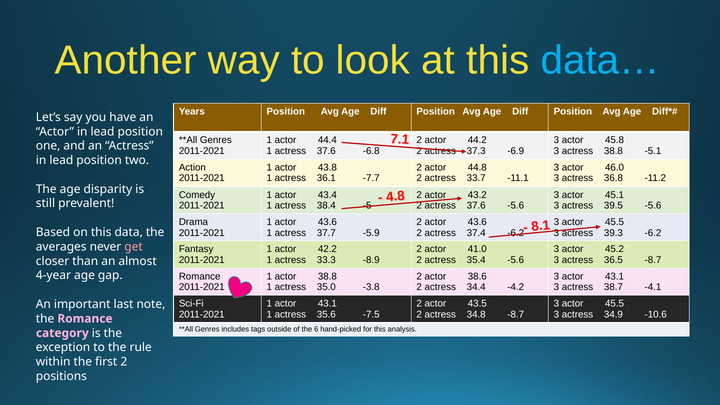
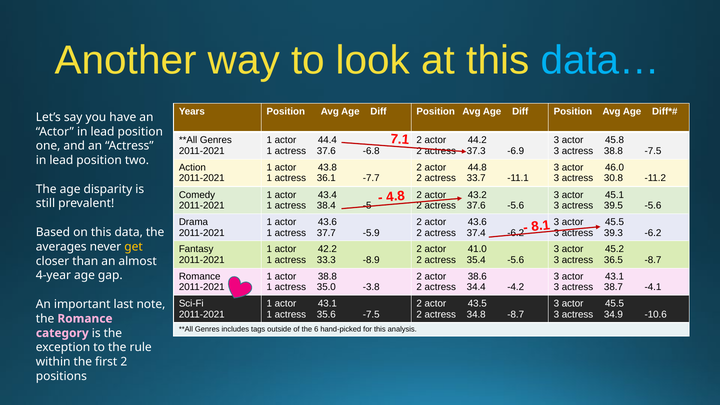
38.8 -5.1: -5.1 -> -7.5 (653, 151)
36.8: 36.8 -> 30.8 (613, 178)
get colour: pink -> yellow (134, 247)
